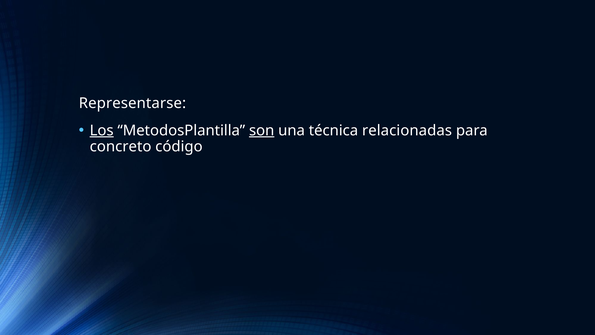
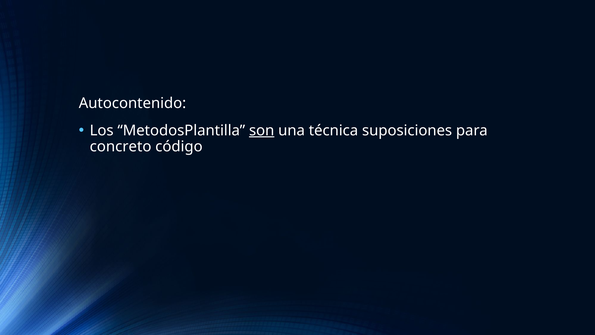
Representarse: Representarse -> Autocontenido (132, 103)
Los underline: present -> none (102, 130)
relacionadas: relacionadas -> suposiciones (407, 130)
